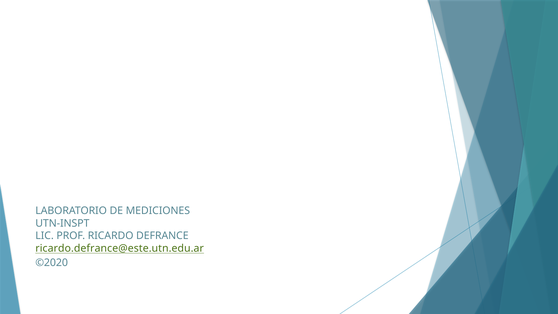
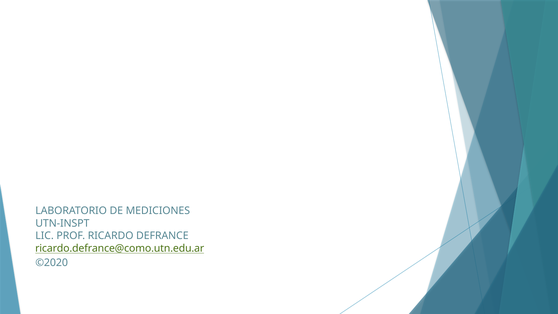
ricardo.defrance@este.utn.edu.ar: ricardo.defrance@este.utn.edu.ar -> ricardo.defrance@como.utn.edu.ar (120, 248)
